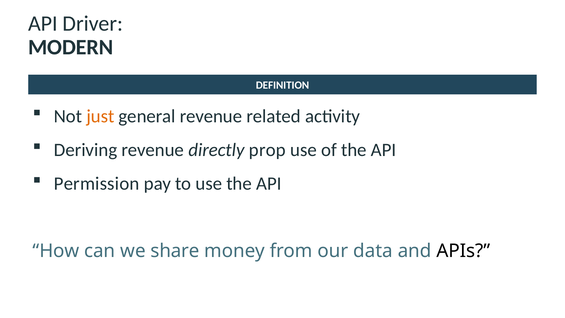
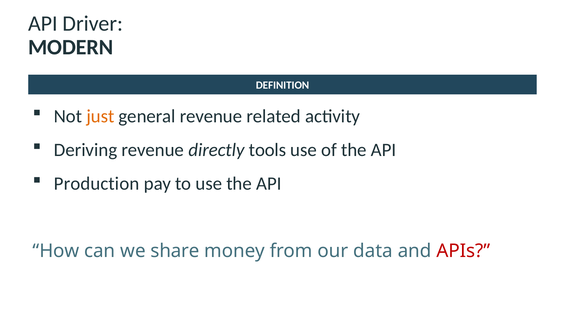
prop: prop -> tools (268, 150)
Permission: Permission -> Production (97, 184)
APIs colour: black -> red (463, 251)
